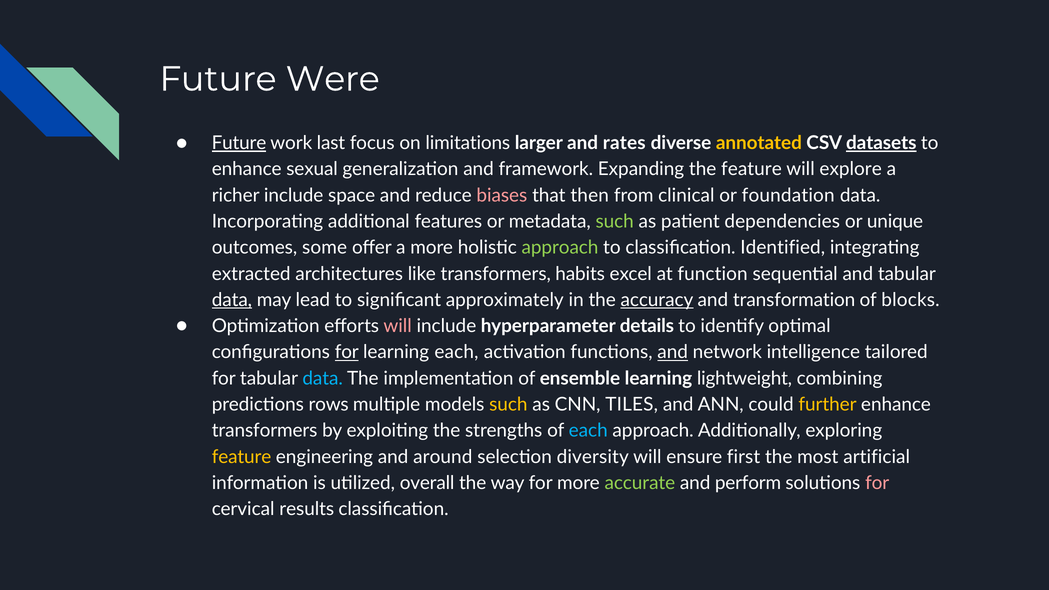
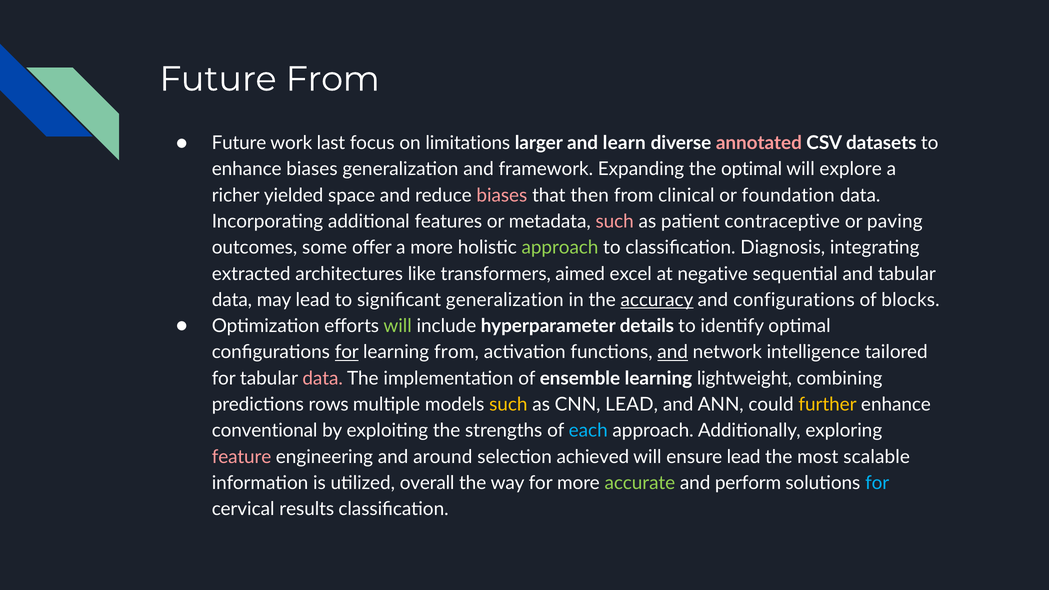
Future Were: Were -> From (333, 79)
Future underline: present -> none (239, 143)
rates: rates -> learn (624, 143)
annotated colour: yellow -> pink (759, 143)
datasets underline: present -> none (881, 143)
enhance sexual: sexual -> biases (312, 169)
the feature: feature -> optimal (752, 169)
richer include: include -> yielded (294, 195)
such colour: light green -> pink (615, 222)
dependencies: dependencies -> contraceptive (782, 222)
unique: unique -> paving (895, 222)
Identified: Identified -> Diagnosis (783, 248)
habits: habits -> aimed (580, 274)
function: function -> negative (713, 274)
data underline: present -> none (232, 300)
significant approximately: approximately -> generalization (505, 300)
and transformation: transformation -> configurations (794, 300)
will colour: pink -> light green (398, 326)
learning each: each -> from (456, 352)
data colour: light blue -> pink (323, 378)
CNN TILES: TILES -> LEAD (632, 405)
transformers: transformers -> conventional (265, 431)
feature colour: yellow -> pink (242, 457)
diversity: diversity -> achieved (593, 457)
ensure first: first -> lead (744, 457)
artificial: artificial -> scalable (877, 457)
for colour: pink -> light blue (877, 483)
